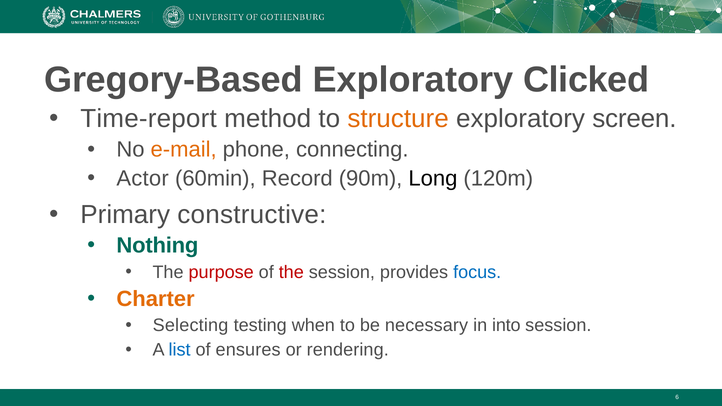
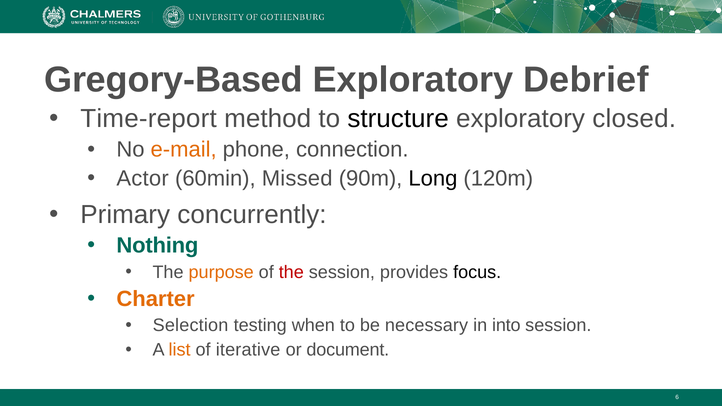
Clicked: Clicked -> Debrief (586, 80)
structure colour: orange -> black (398, 119)
screen: screen -> closed (634, 119)
connecting: connecting -> connection (352, 150)
Record: Record -> Missed (297, 179)
constructive: constructive -> concurrently (252, 215)
purpose colour: red -> orange (221, 272)
focus colour: blue -> black (477, 272)
Selecting: Selecting -> Selection (191, 326)
list colour: blue -> orange (180, 350)
ensures: ensures -> iterative (248, 350)
rendering: rendering -> document (348, 350)
